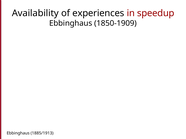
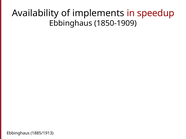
experiences: experiences -> implements (98, 13)
